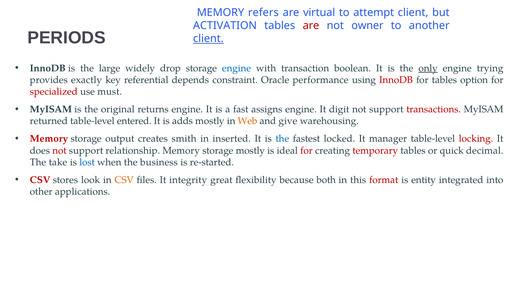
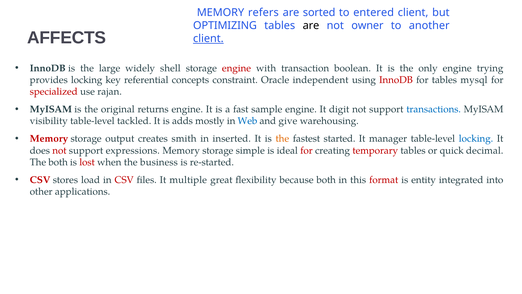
virtual: virtual -> sorted (319, 12)
attempt: attempt -> entered (374, 12)
ACTIVATION: ACTIVATION -> OPTIMIZING (225, 26)
are colour: red -> black (311, 26)
PERIODS: PERIODS -> AFFECTS (67, 38)
drop: drop -> shell (170, 68)
engine colour: blue -> red (237, 68)
only underline: present -> none (428, 68)
provides exactly: exactly -> locking (87, 80)
depends: depends -> concepts (190, 80)
performance: performance -> independent (321, 80)
option: option -> mysql (474, 80)
must: must -> rajan (110, 92)
assigns: assigns -> sample (267, 109)
transactions colour: red -> blue (434, 109)
returned: returned -> visibility (49, 121)
entered: entered -> tackled (134, 121)
Web colour: orange -> blue (248, 121)
the colour: blue -> orange (282, 139)
locked: locked -> started (340, 139)
locking colour: red -> blue (476, 139)
relationship: relationship -> expressions (133, 150)
storage mostly: mostly -> simple (250, 150)
The take: take -> both (58, 162)
lost colour: blue -> red (87, 162)
look: look -> load (91, 180)
CSV colour: orange -> red (124, 180)
integrity: integrity -> multiple (188, 180)
